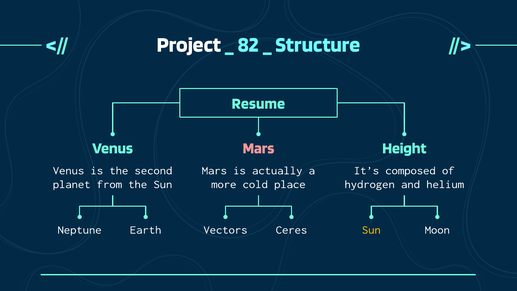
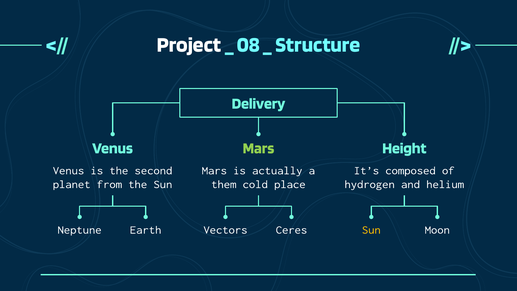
82: 82 -> 08 (249, 45)
Resume: Resume -> Delivery (259, 104)
Mars colour: pink -> light green (259, 148)
more: more -> them (224, 184)
